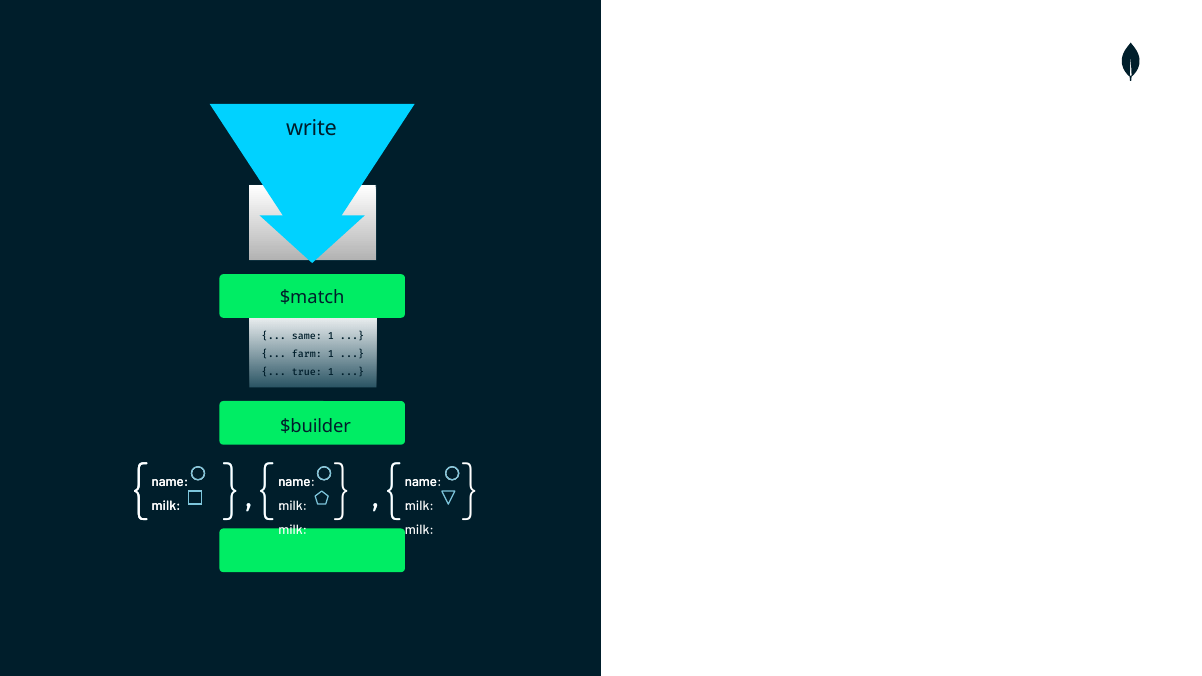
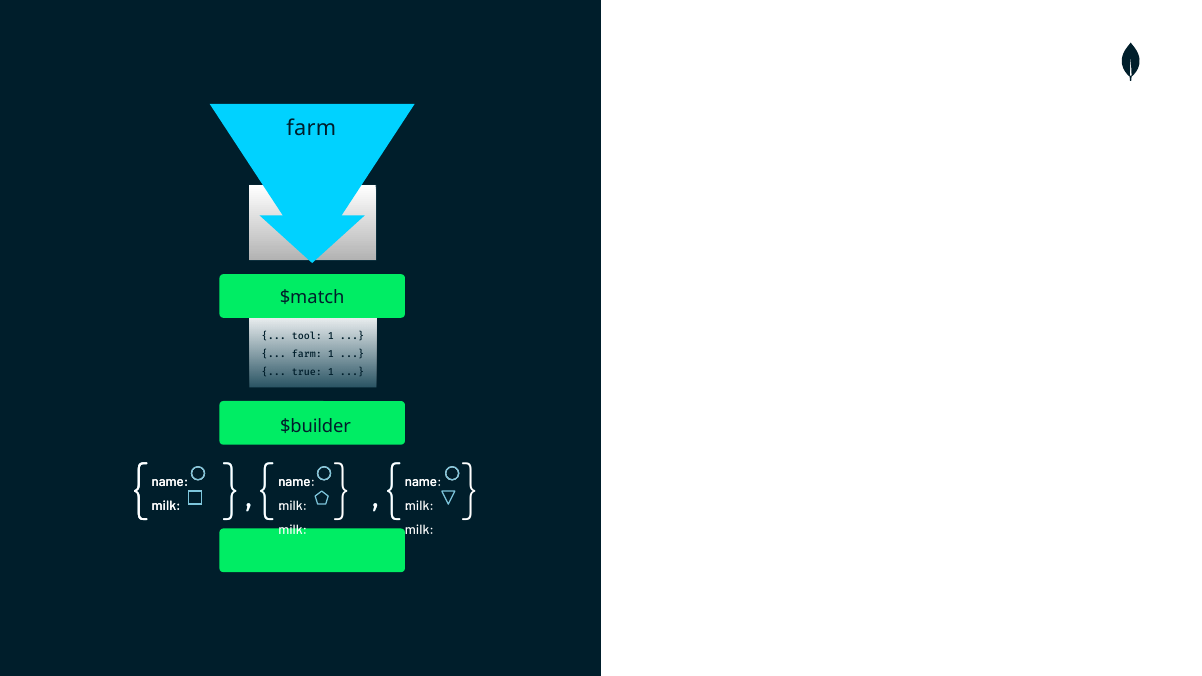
write: write -> farm (311, 128)
same: same -> tool (307, 336)
